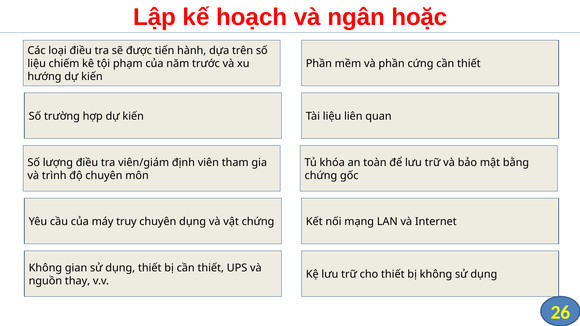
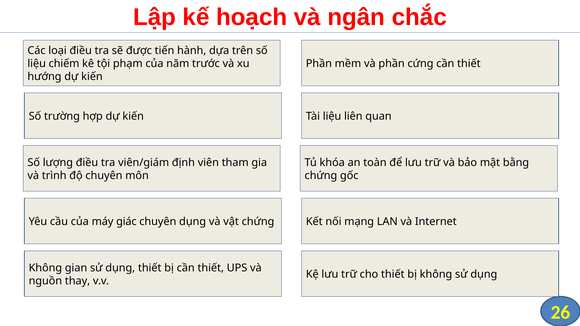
hoặc: hoặc -> chắc (419, 17)
truy: truy -> giác (126, 222)
